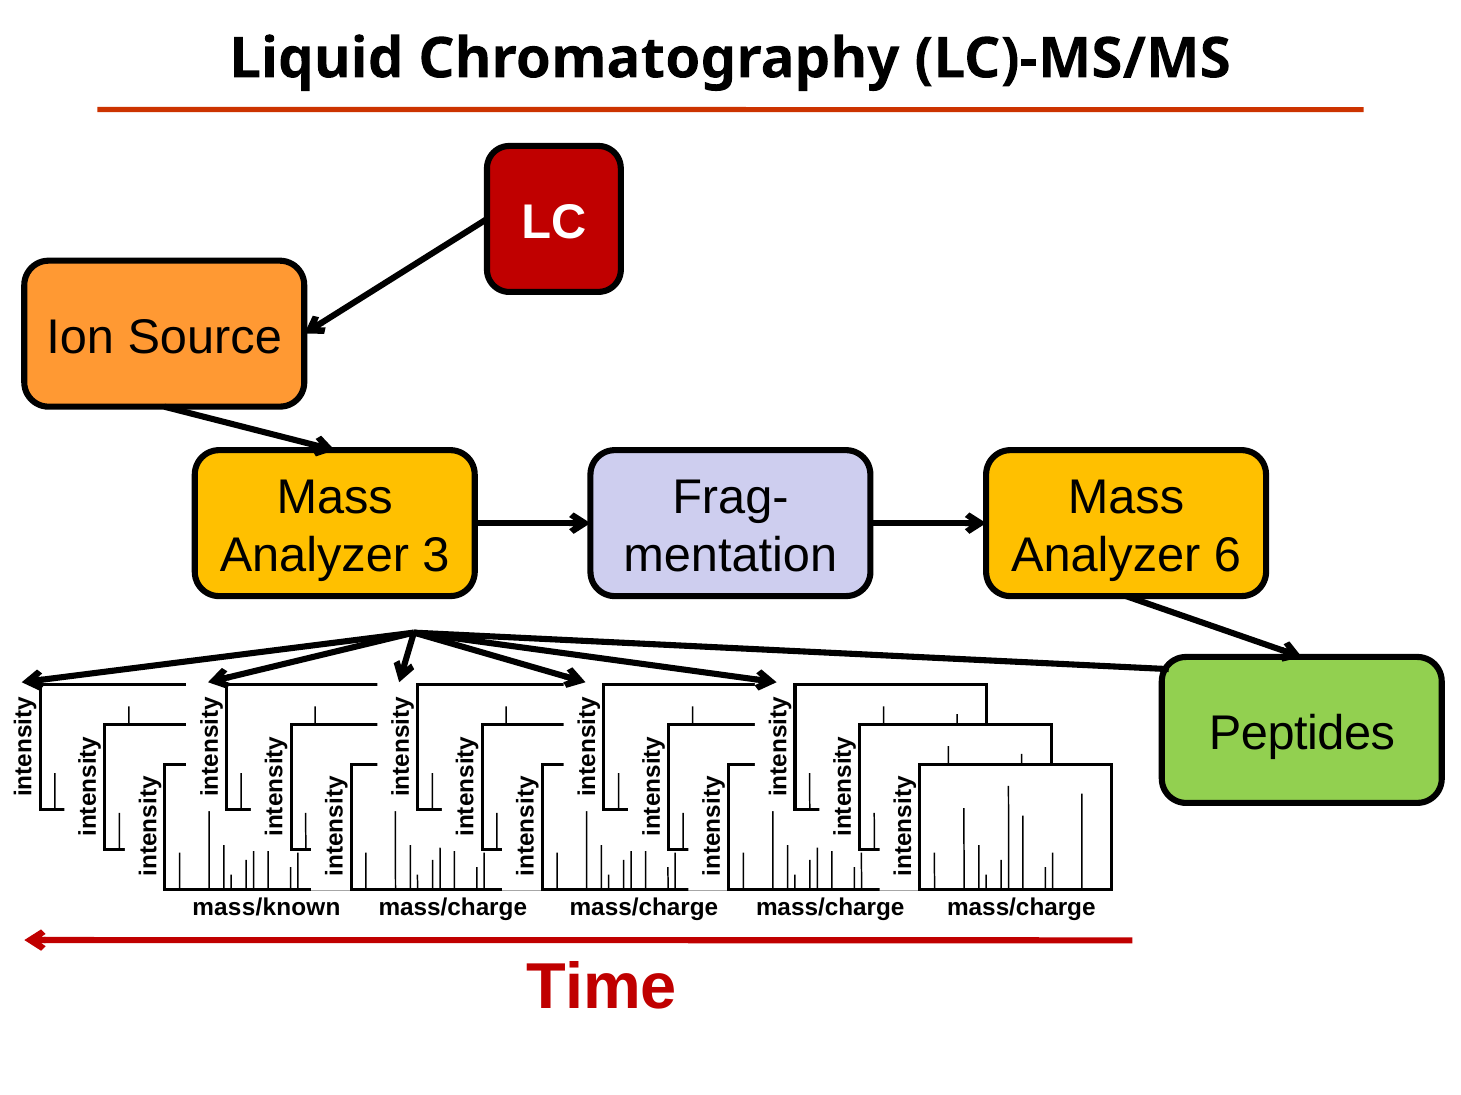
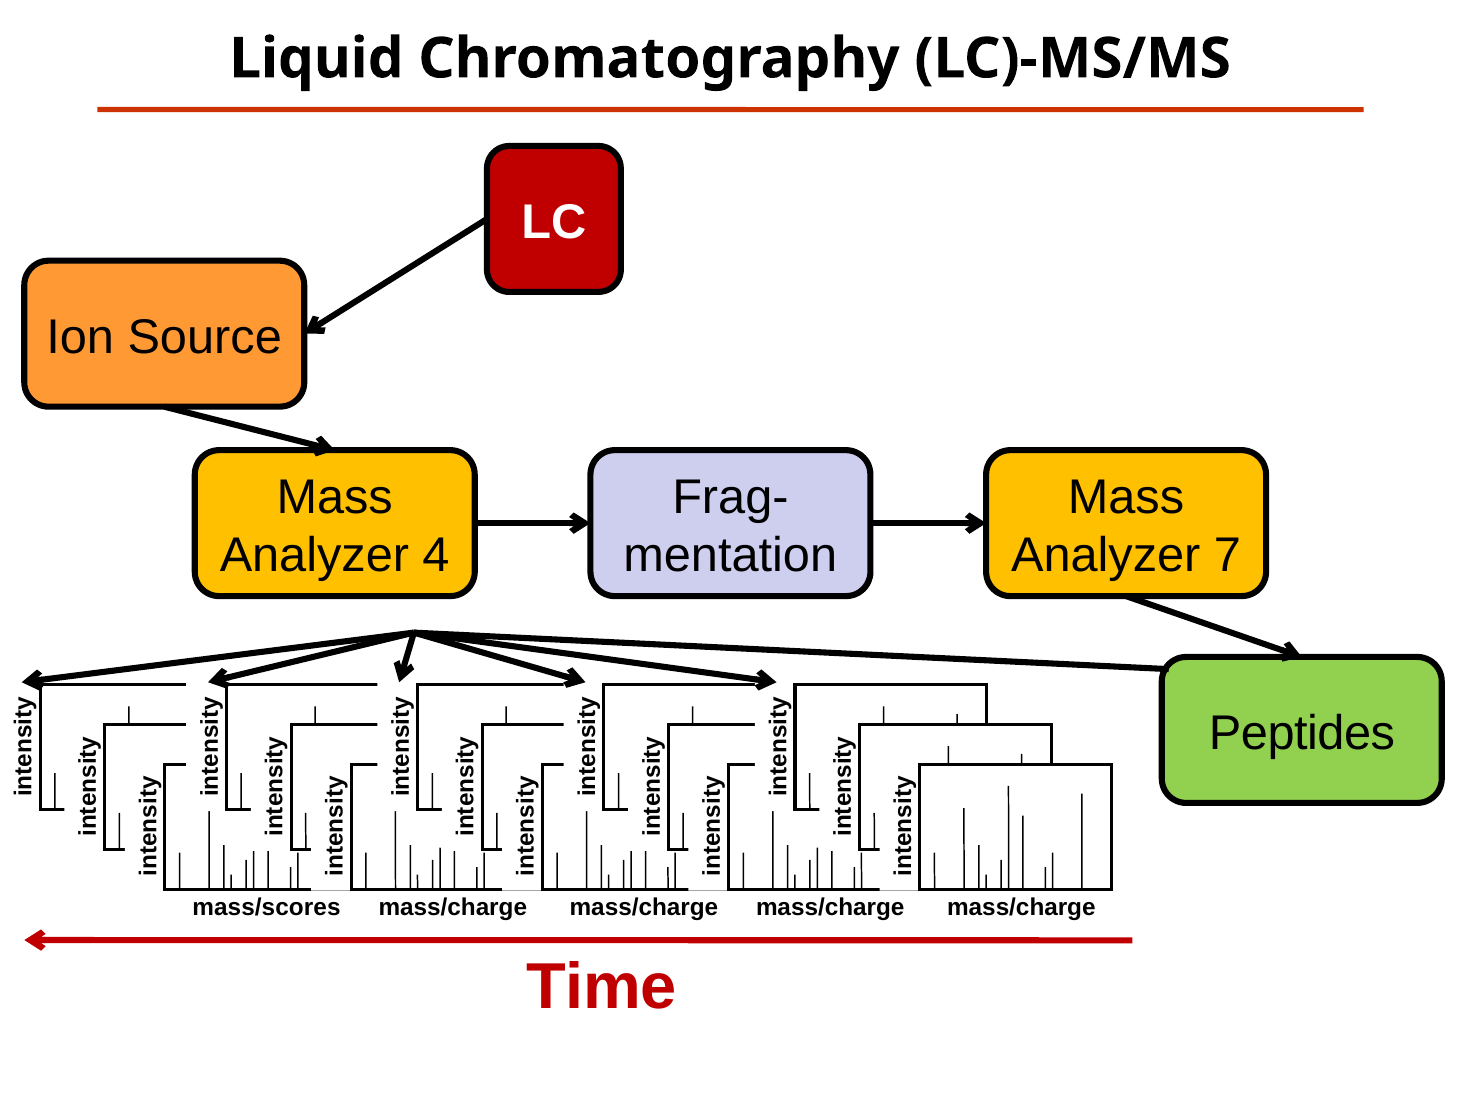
3: 3 -> 4 (436, 556)
6: 6 -> 7 (1227, 556)
mass/known: mass/known -> mass/scores (266, 908)
